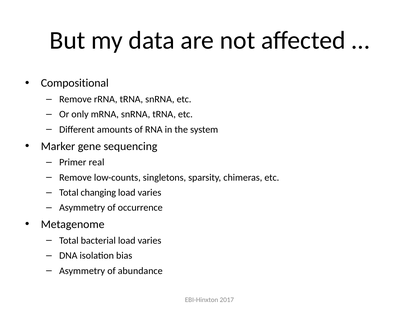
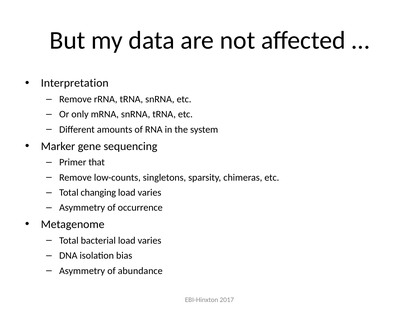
Compositional: Compositional -> Interpretation (75, 83)
real: real -> that (97, 162)
